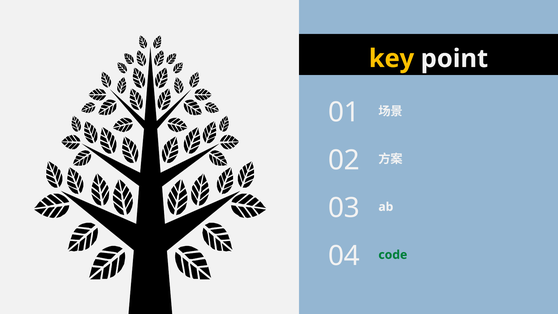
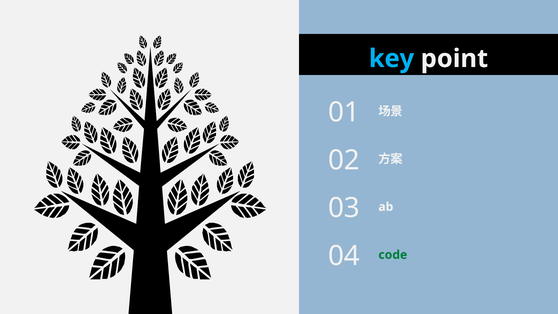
key colour: yellow -> light blue (391, 59)
